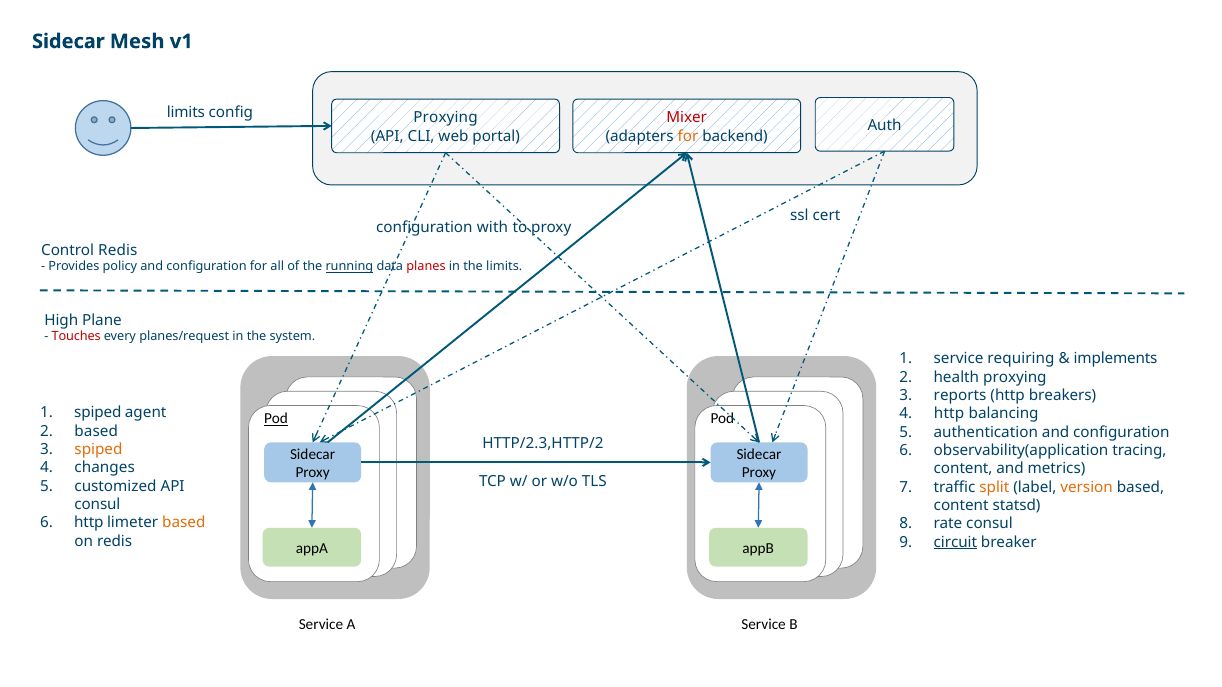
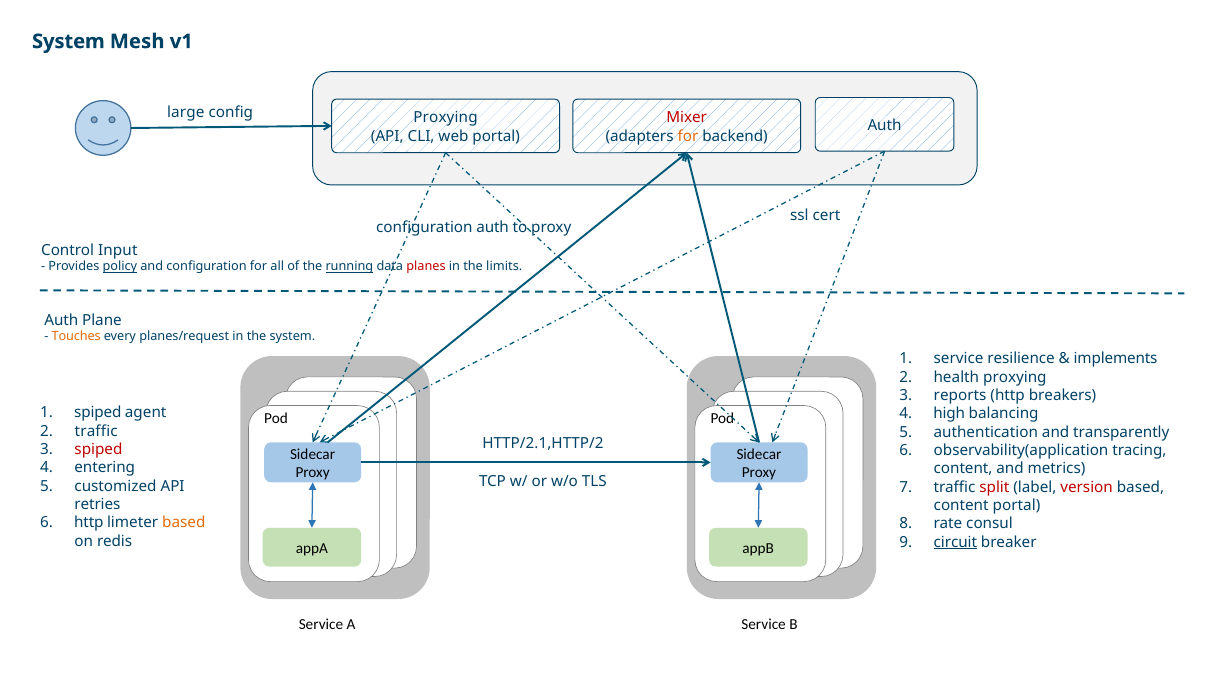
Sidecar: Sidecar -> System (68, 41)
limits: limits -> large (186, 112)
configuration with: with -> auth (493, 227)
Control Redis: Redis -> Input (118, 250)
policy underline: none -> present (120, 267)
High: High -> Auth (61, 320)
Touches colour: red -> orange (76, 337)
requiring: requiring -> resilience (1021, 359)
http: http -> high (949, 414)
Pod underline: present -> none (276, 419)
based: based -> traffic (96, 431)
authentication and configuration: configuration -> transparently (1121, 432)
HTTP/2.3,HTTP/2: HTTP/2.3,HTTP/2 -> HTTP/2.1,HTTP/2 (543, 443)
spiped colour: orange -> red (98, 450)
changes: changes -> entering (105, 468)
split colour: orange -> red (994, 487)
version colour: orange -> red (1087, 487)
consul: consul -> retries (97, 505)
content statsd: statsd -> portal (1017, 506)
